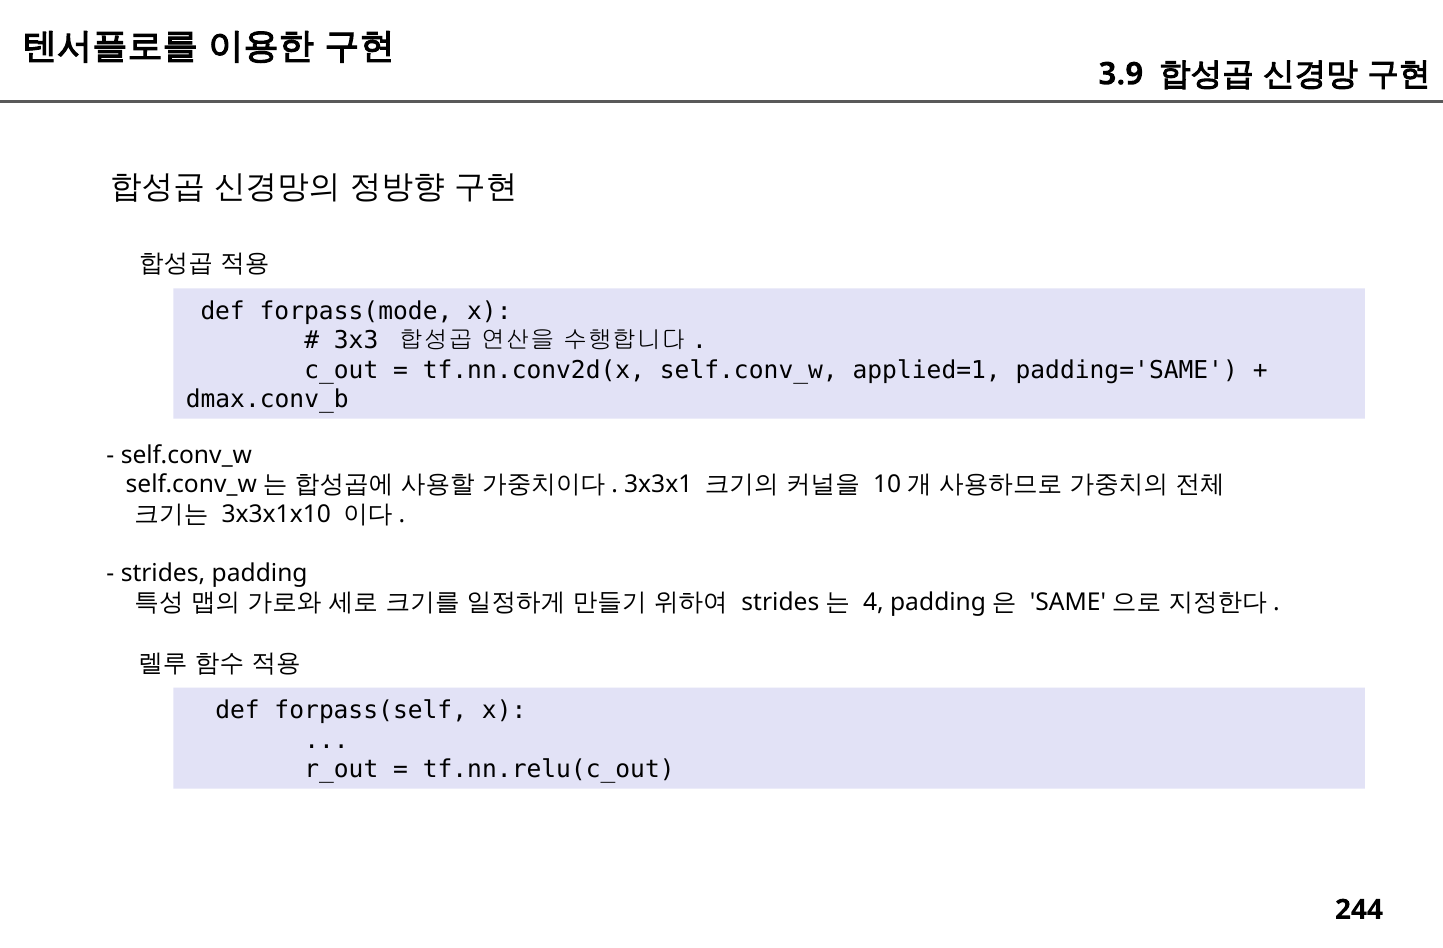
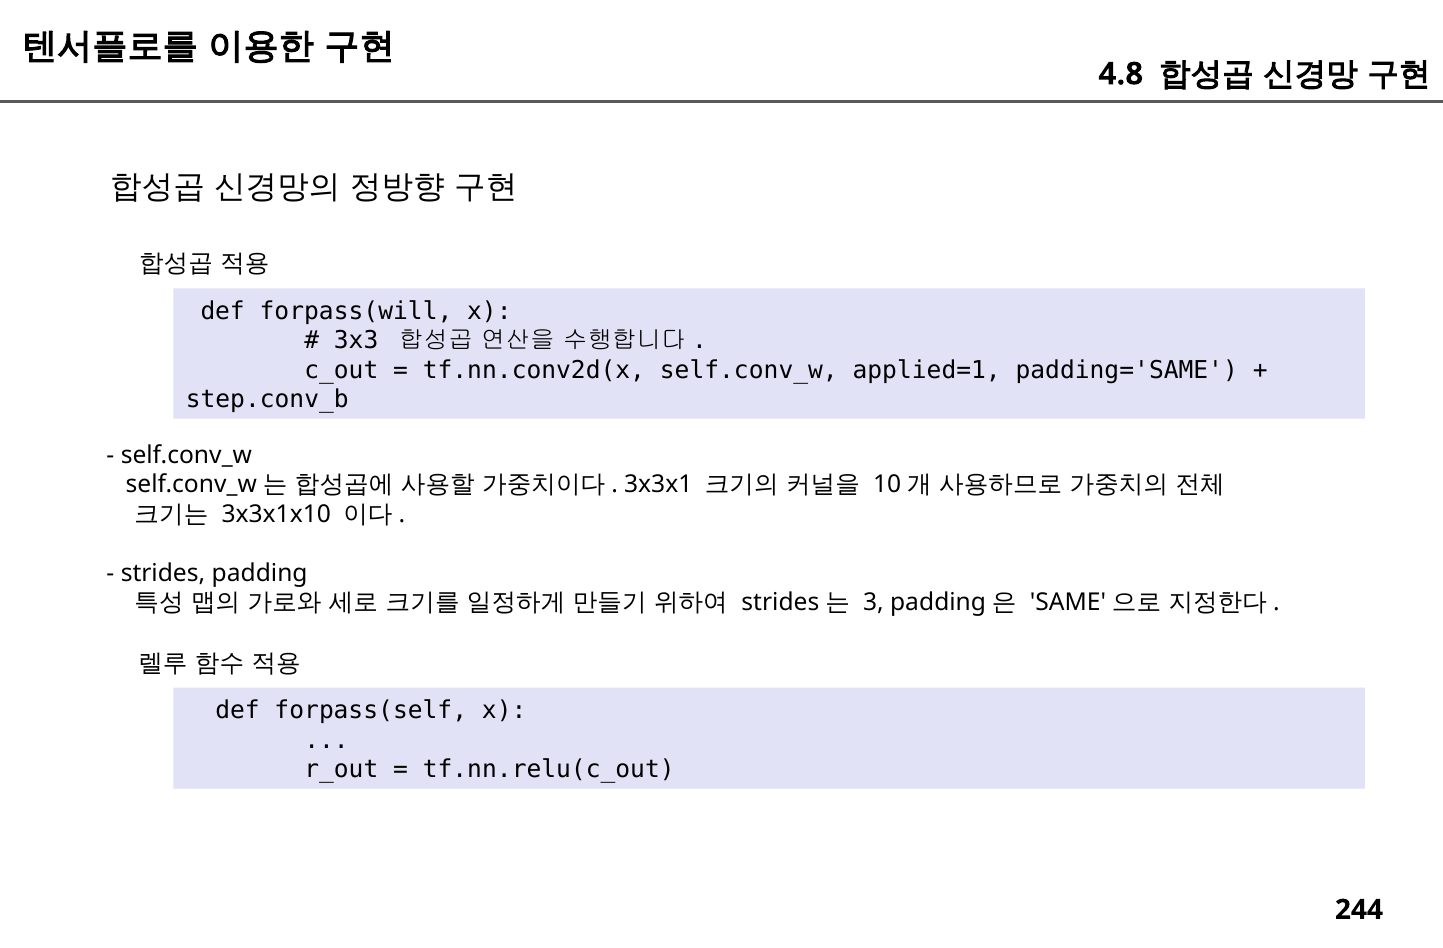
3.9: 3.9 -> 4.8 (1121, 74)
forpass(mode: forpass(mode -> forpass(will (356, 311)
dmax.conv_b: dmax.conv_b -> step.conv_b (267, 399)
4: 4 -> 3 (873, 602)
